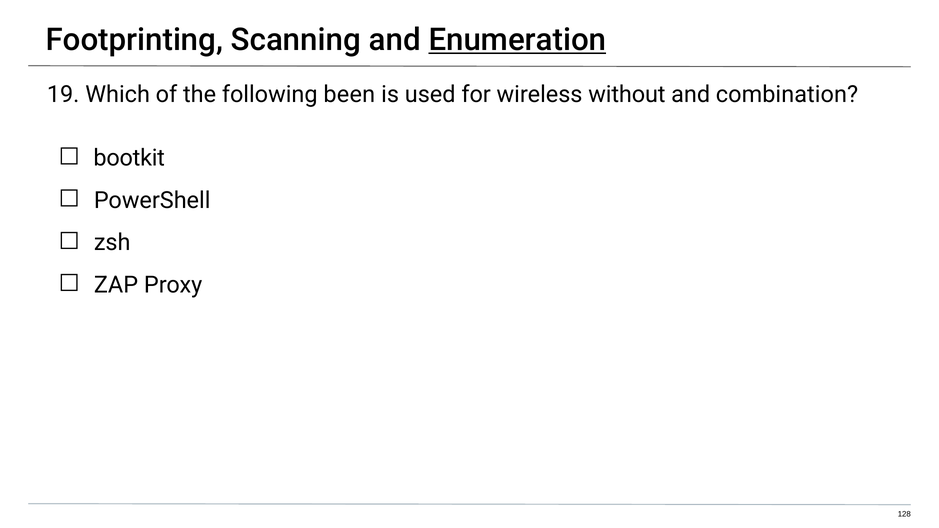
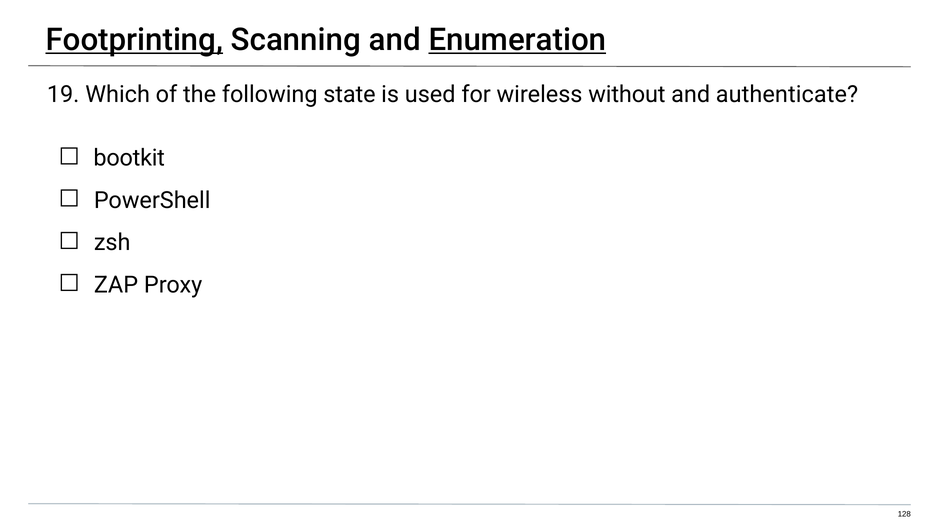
Footprinting underline: none -> present (134, 40)
been: been -> state (349, 95)
combination: combination -> authenticate (787, 95)
